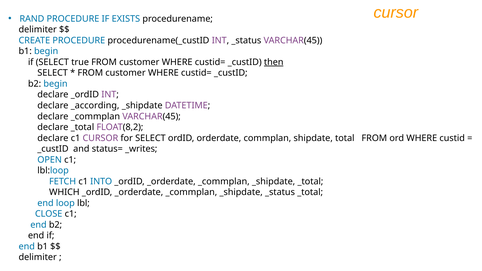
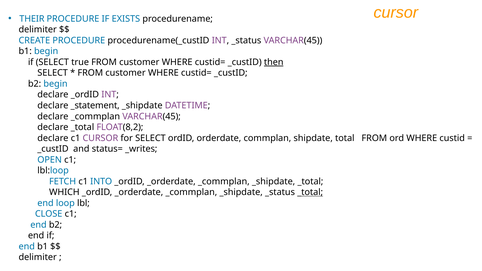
RAND: RAND -> THEIR (32, 19)
_according: _according -> _statement (95, 106)
_total underline: none -> present (310, 192)
